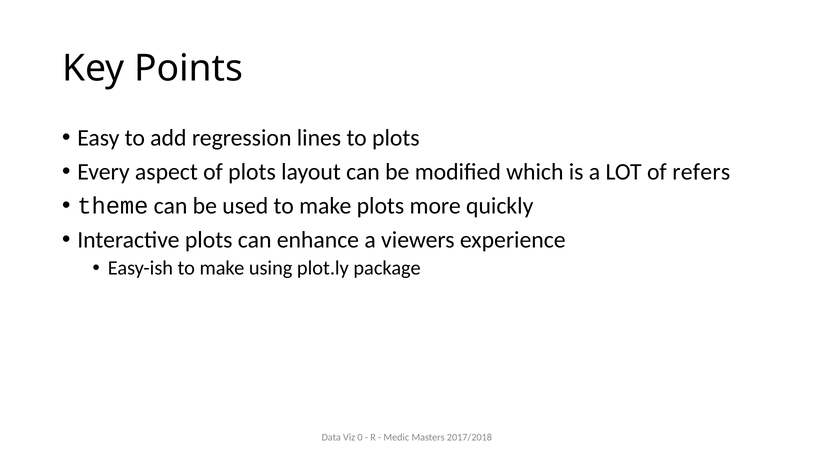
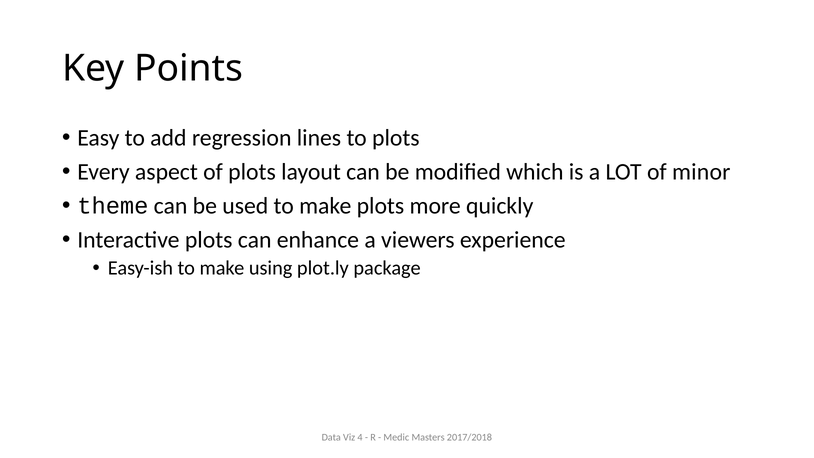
refers: refers -> minor (701, 172)
0: 0 -> 4 (360, 437)
